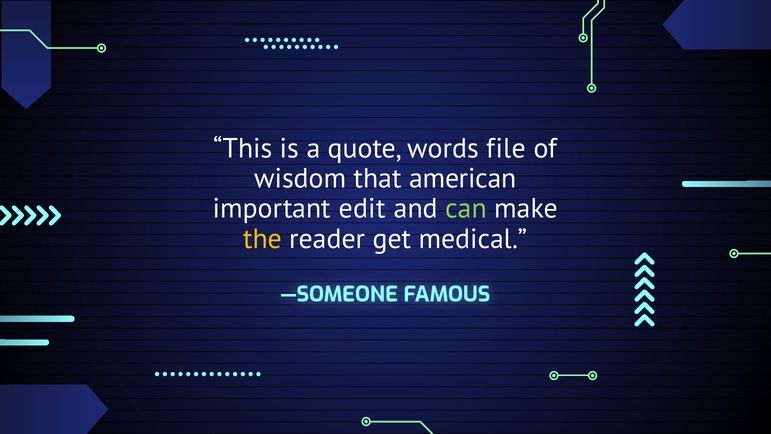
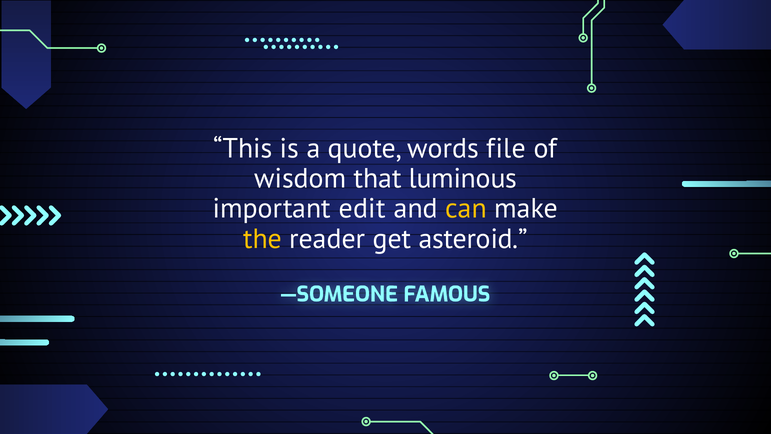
american: american -> luminous (463, 179)
can colour: light green -> yellow (466, 209)
medical: medical -> asteroid (473, 239)
